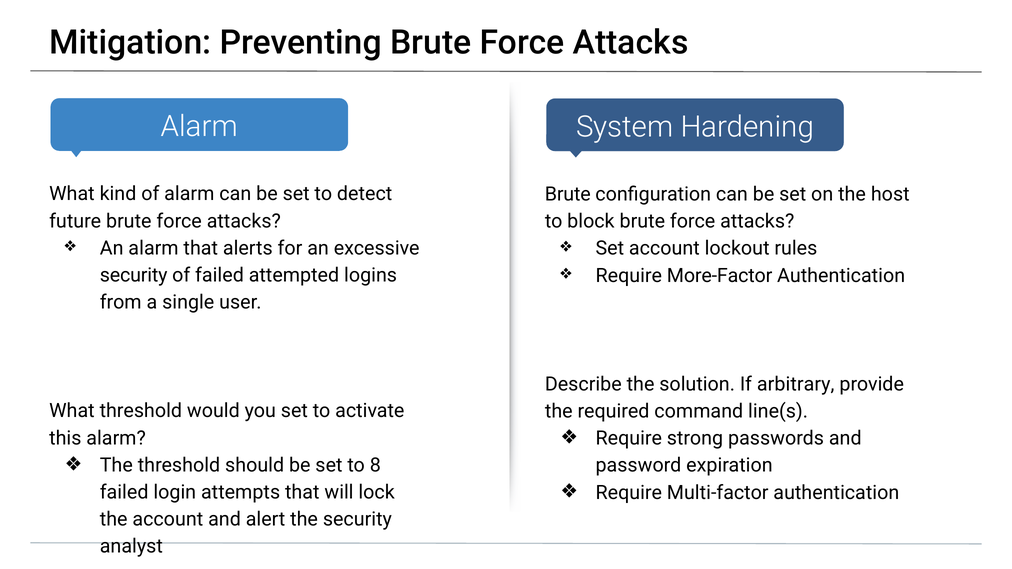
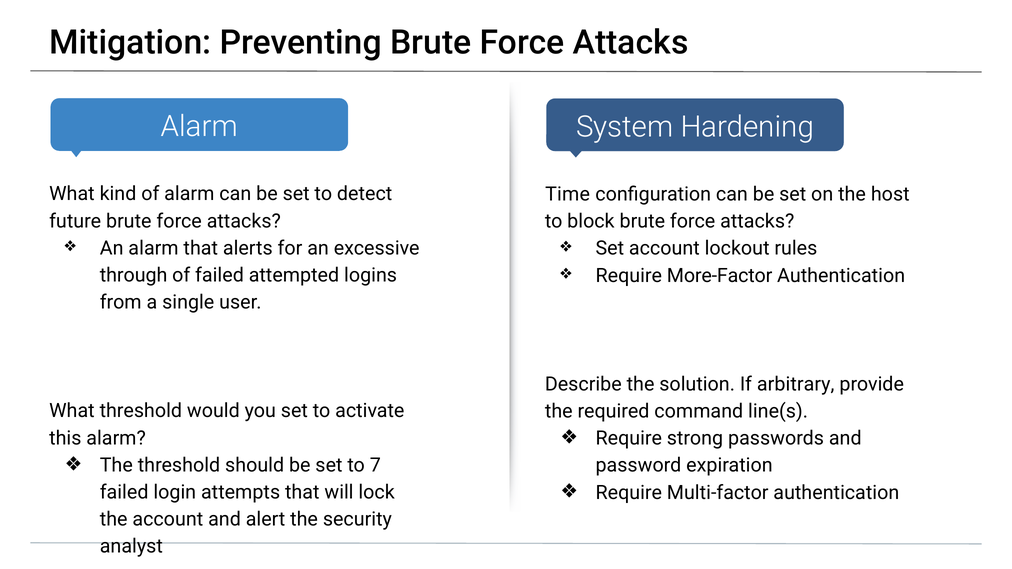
Brute: Brute -> Time (568, 194)
security: security -> through (134, 275)
8: 8 -> 7 (375, 465)
